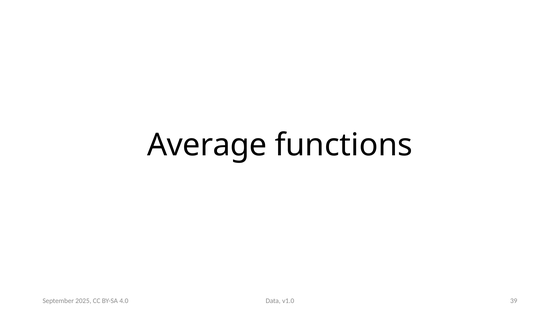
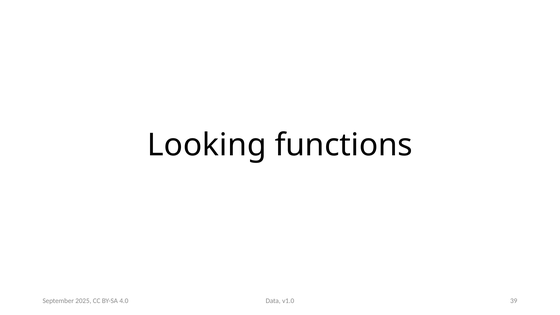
Average: Average -> Looking (207, 145)
